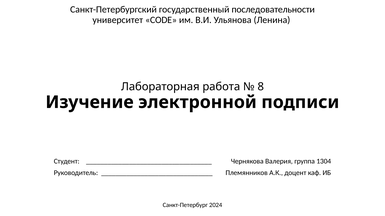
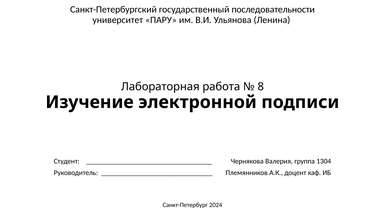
CODE: CODE -> ПАРУ (161, 20)
